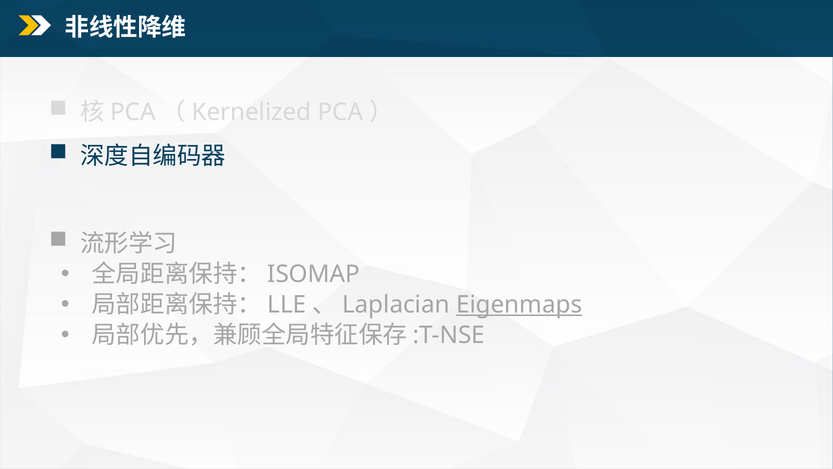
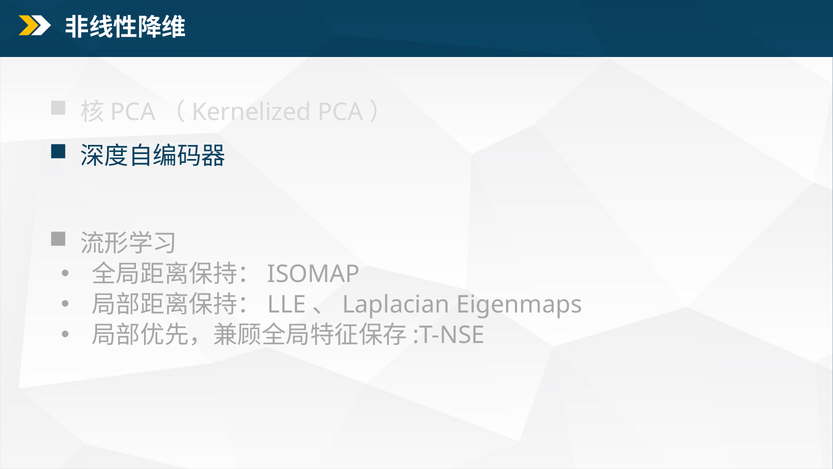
Eigenmaps underline: present -> none (519, 304)
